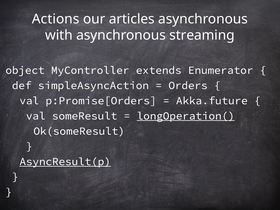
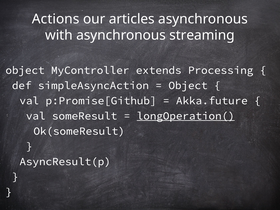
Enumerator: Enumerator -> Processing (221, 70)
Orders: Orders -> Object (188, 85)
p:Promise[Orders: p:Promise[Orders -> p:Promise[Github (101, 101)
AsyncResult(p underline: present -> none (65, 162)
